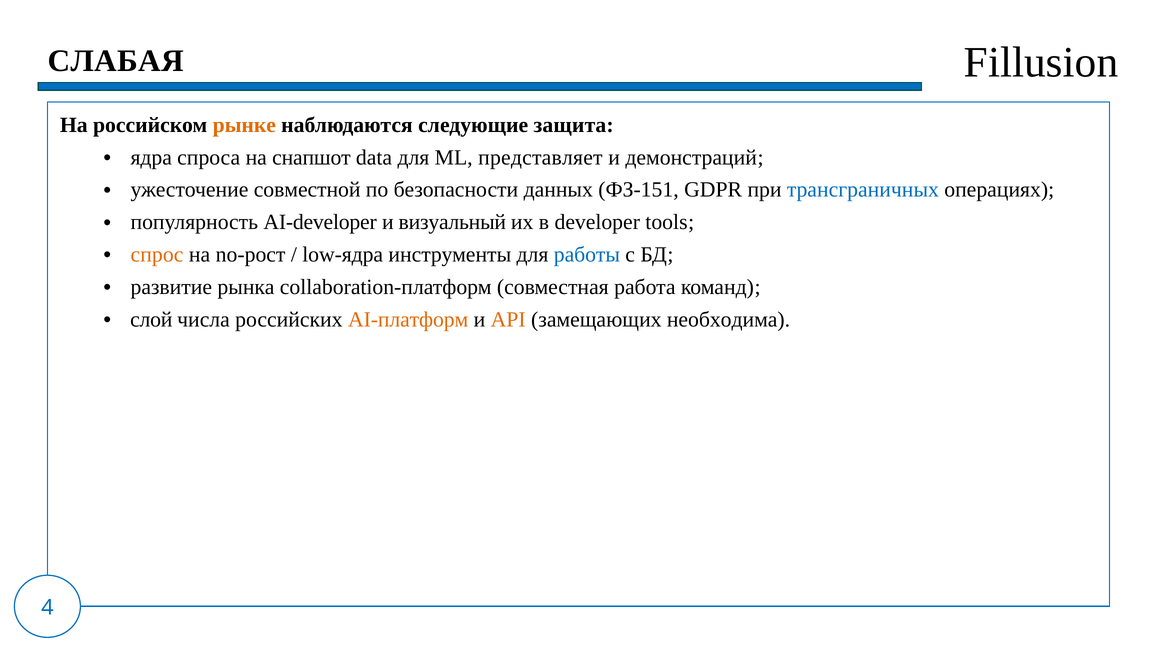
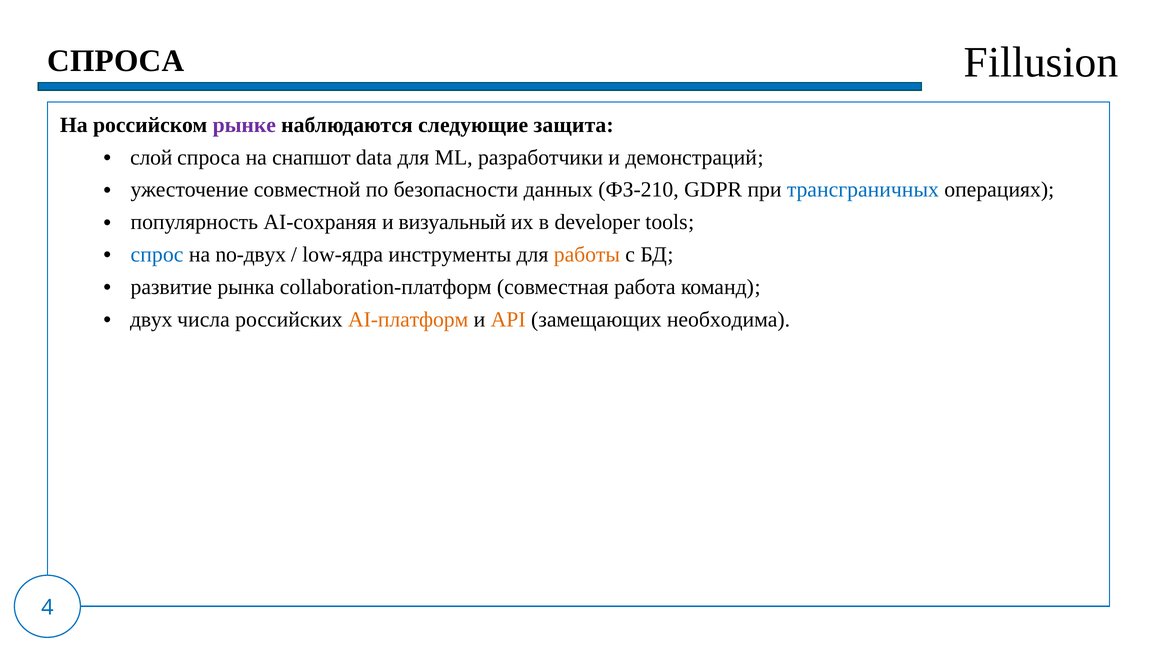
СЛАБАЯ: СЛАБАЯ -> СПРОСА (116, 61)
рынке colour: orange -> purple (244, 125)
ядра: ядра -> слой (151, 157)
представляет: представляет -> разработчики (541, 157)
ФЗ-151: ФЗ-151 -> ФЗ-210 (639, 190)
AI-developer: AI-developer -> AI-сохраняя (320, 222)
спрос colour: orange -> blue (157, 255)
no-рост: no-рост -> no-двух (251, 255)
работы colour: blue -> orange (587, 255)
слой: слой -> двух (151, 320)
